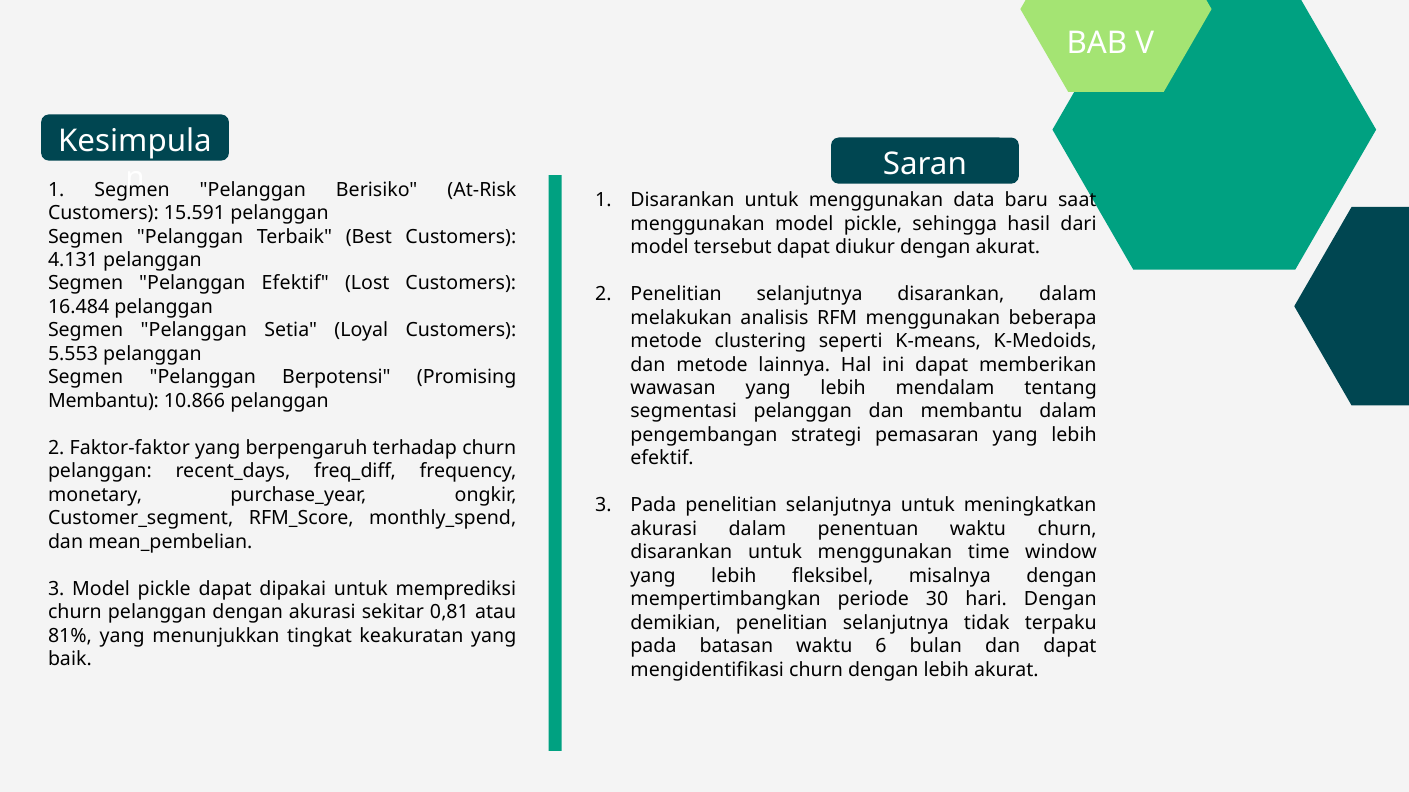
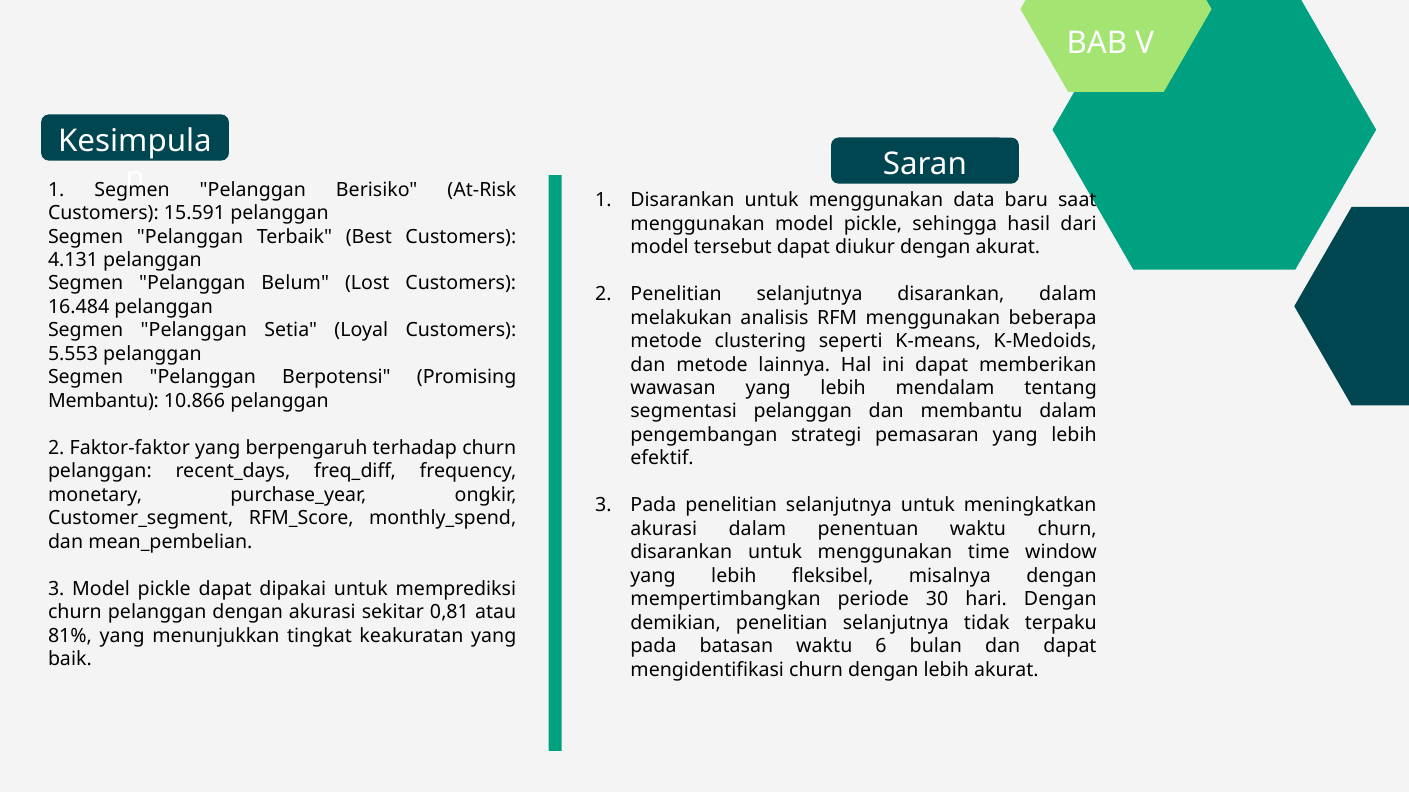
Pelanggan Efektif: Efektif -> Belum (295, 284)
